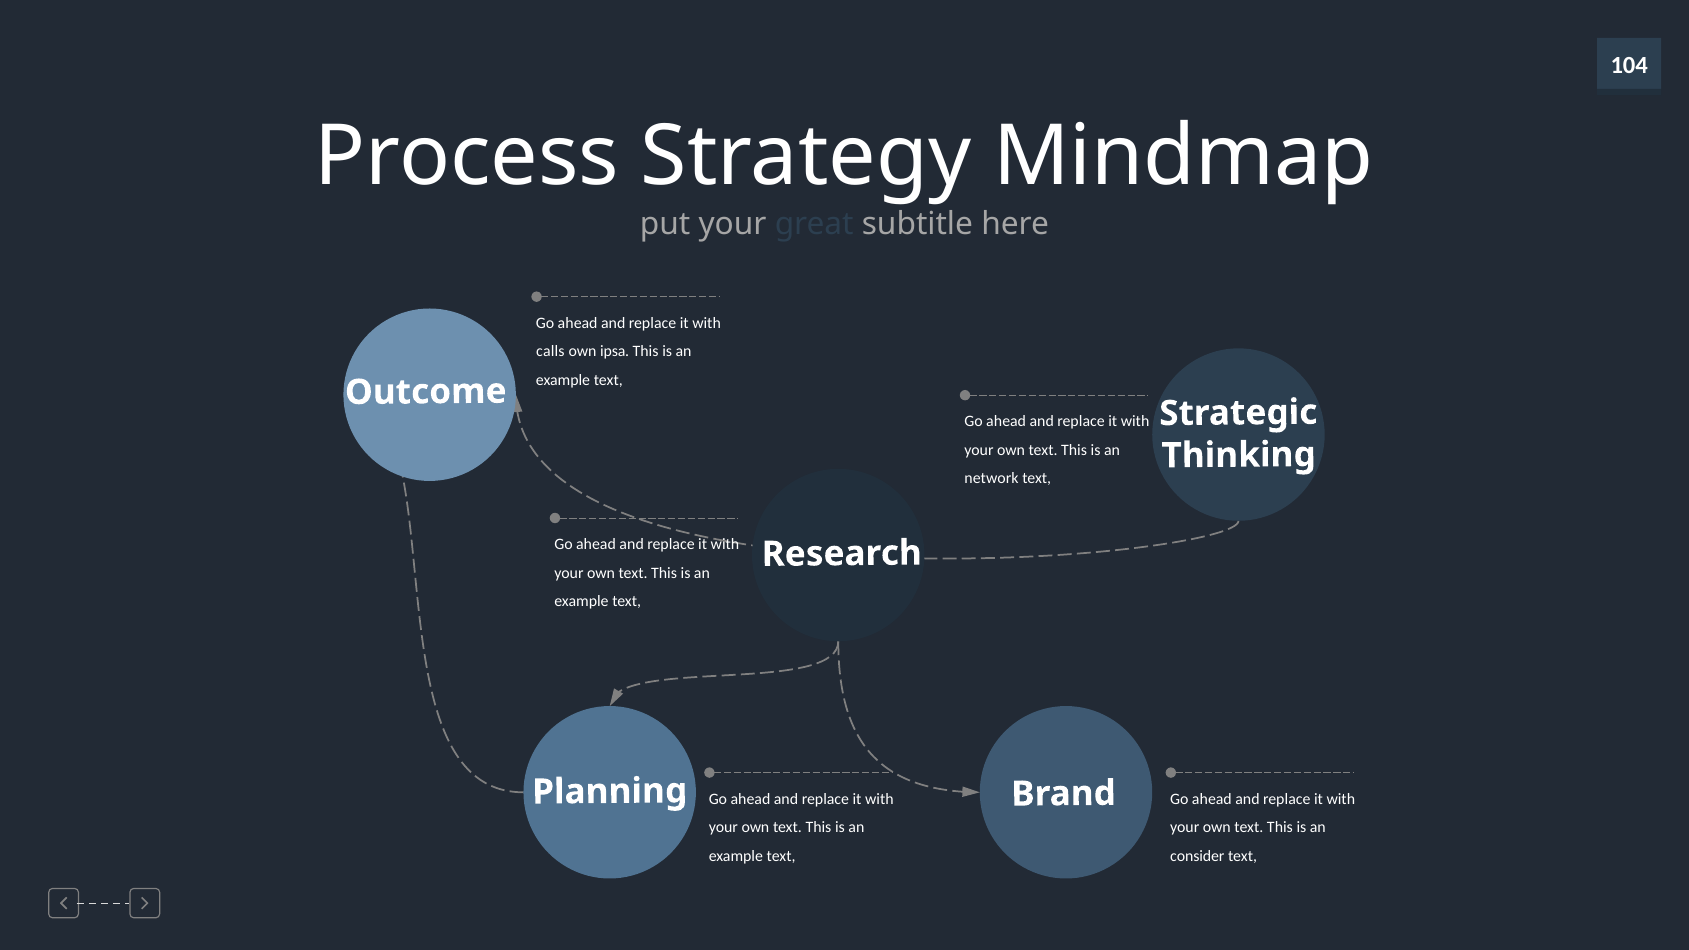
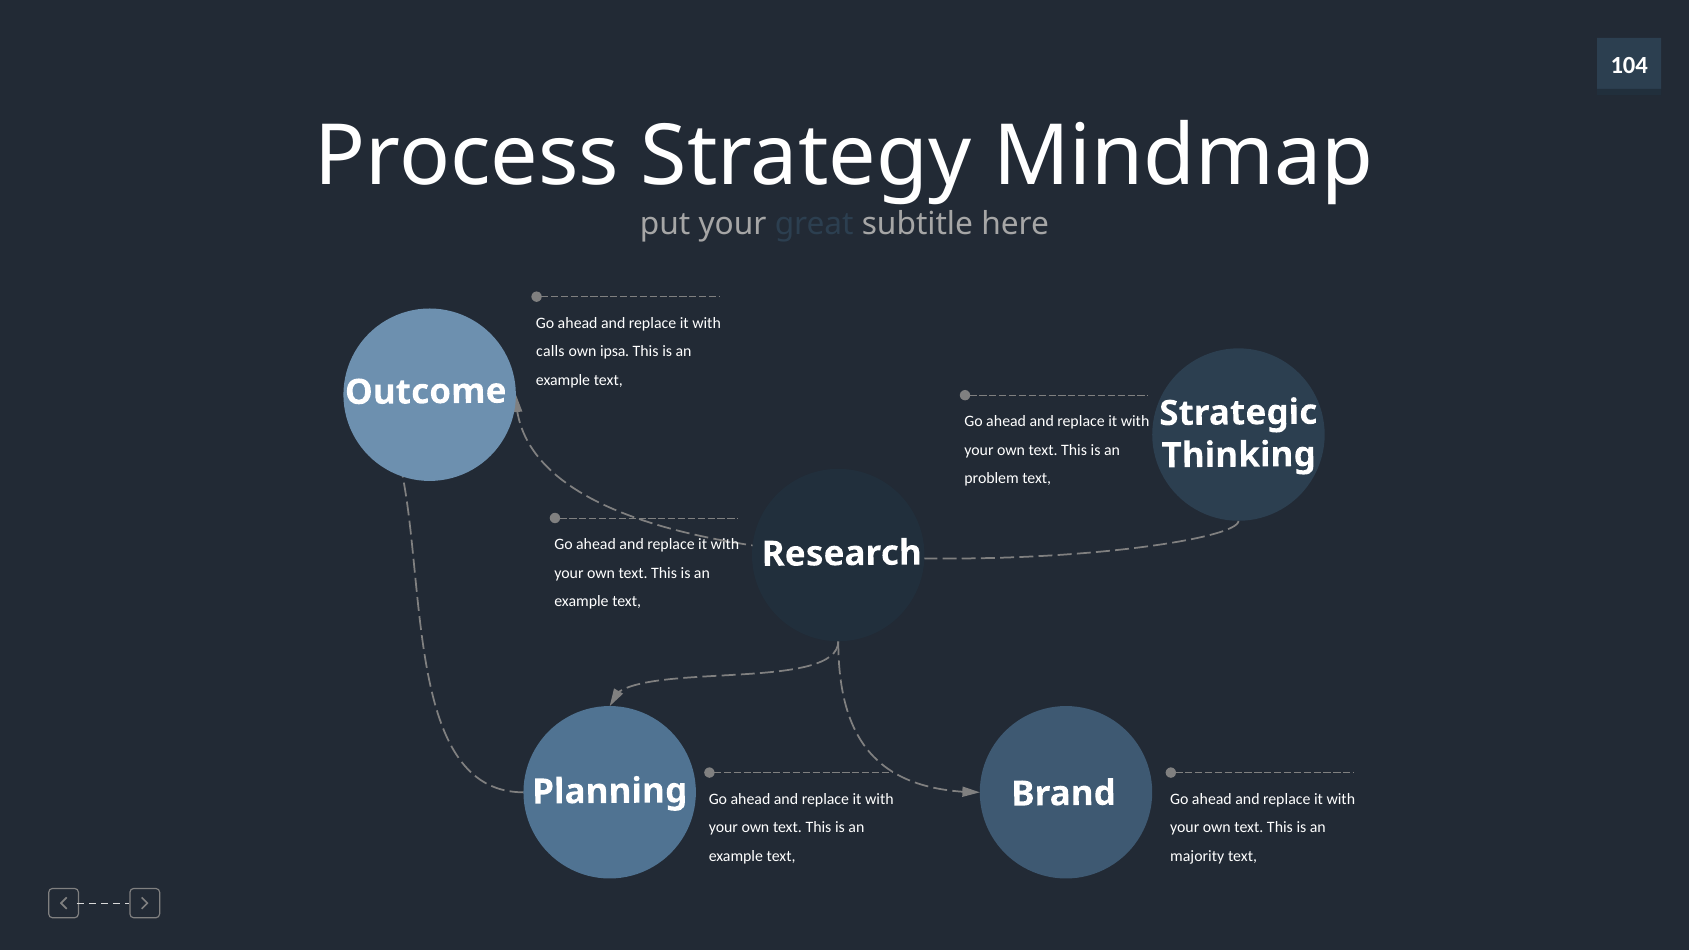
network: network -> problem (992, 479)
consider: consider -> majority (1197, 856)
